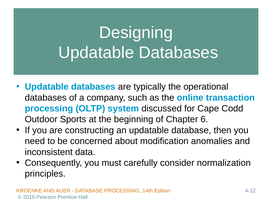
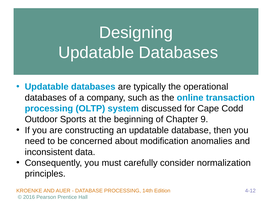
6: 6 -> 9 (204, 119)
